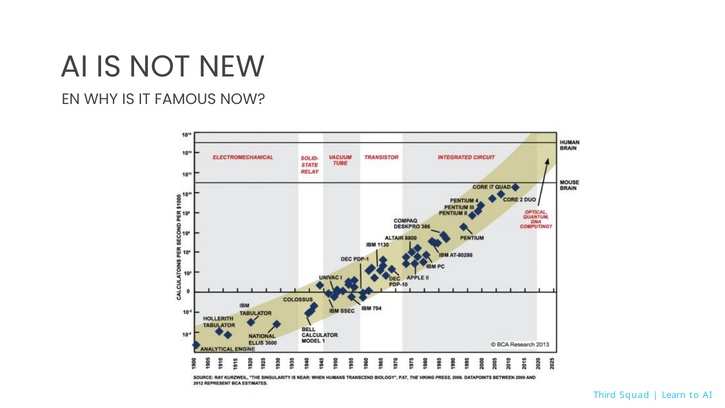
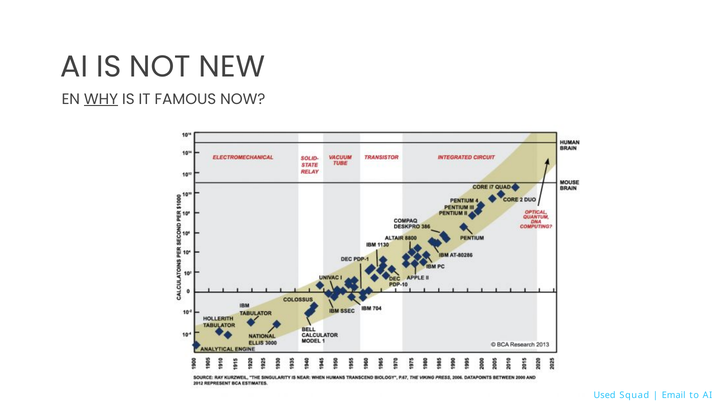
WHY underline: none -> present (101, 99)
Third: Third -> Used (605, 395)
Learn: Learn -> Email (674, 395)
